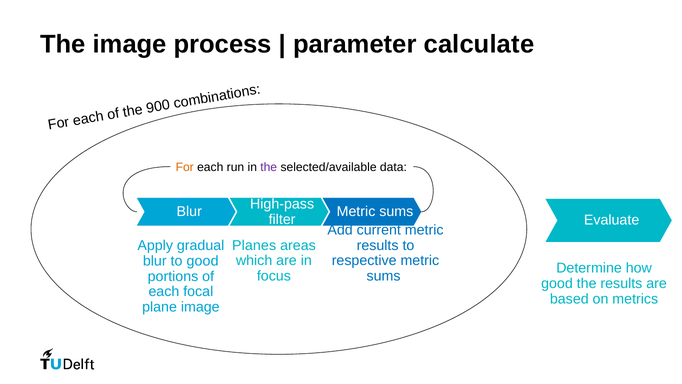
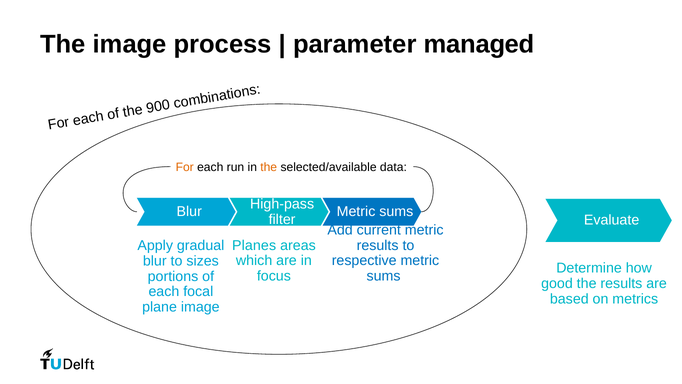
calculate: calculate -> managed (479, 44)
the colour: purple -> orange (269, 167)
to good: good -> sizes (203, 261)
